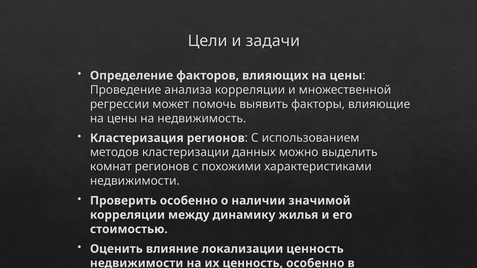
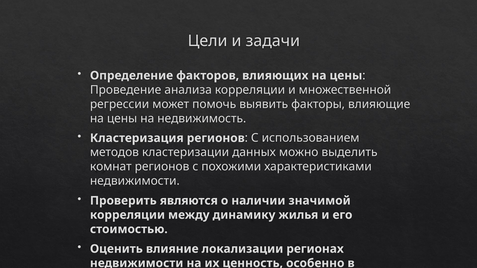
Проверить особенно: особенно -> являются (189, 201)
локализации ценность: ценность -> регионах (315, 249)
